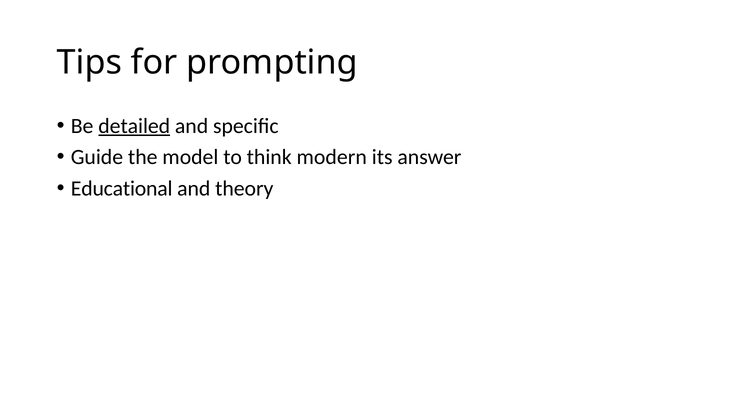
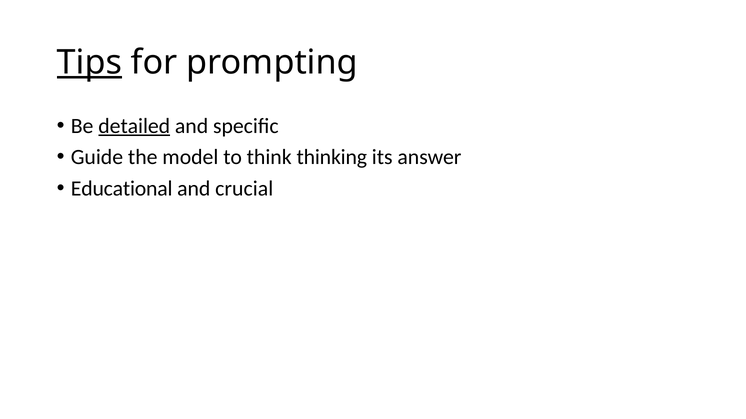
Tips underline: none -> present (89, 63)
modern: modern -> thinking (332, 157)
theory: theory -> crucial (244, 189)
